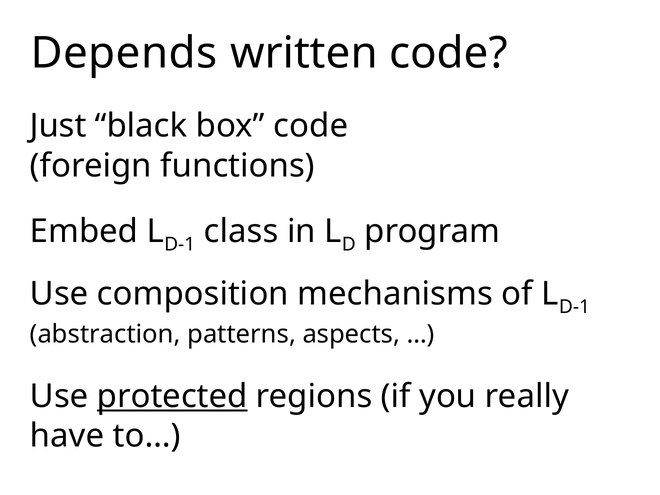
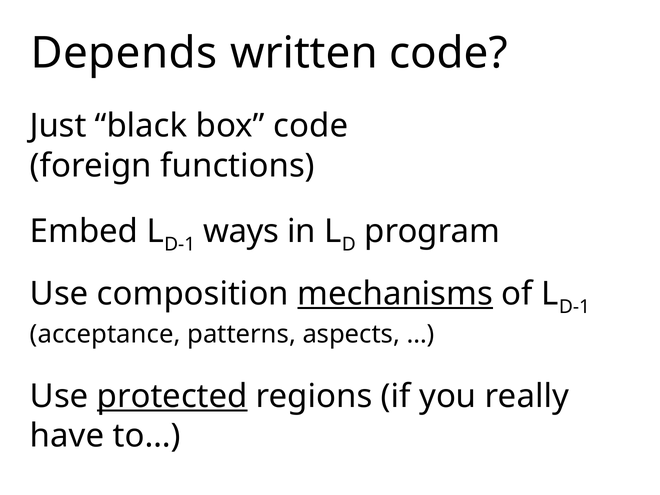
class: class -> ways (241, 231)
mechanisms underline: none -> present (395, 294)
abstraction: abstraction -> acceptance (105, 334)
